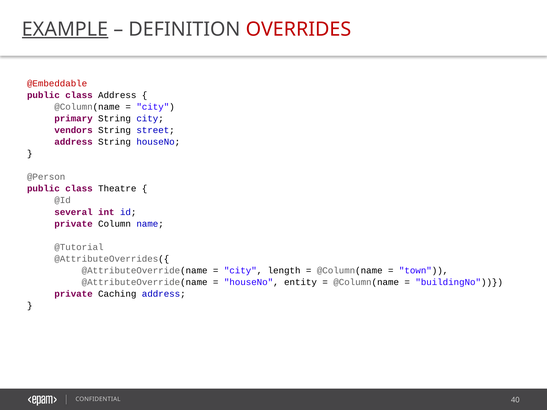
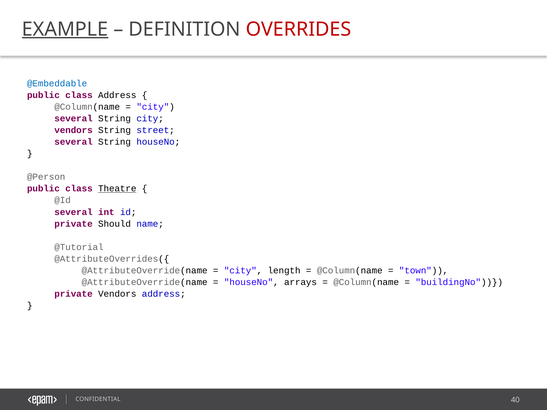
@Embeddable colour: red -> blue (57, 84)
primary: primary -> several (74, 119)
address: address -> several (74, 142)
Theatre underline: none -> present (117, 189)
Column: Column -> Should (115, 224)
entity: entity -> arrays (301, 282)
private Caching: Caching -> Vendors (117, 294)
